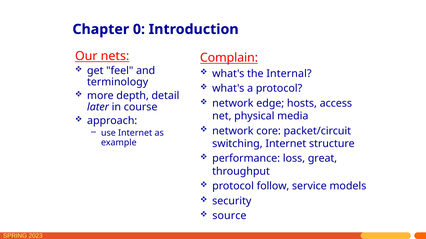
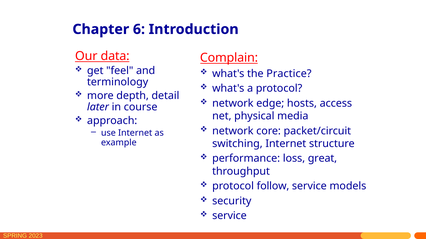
0: 0 -> 6 (139, 29)
nets: nets -> data (115, 56)
Internal: Internal -> Practice (289, 74)
source: source -> service (229, 216)
